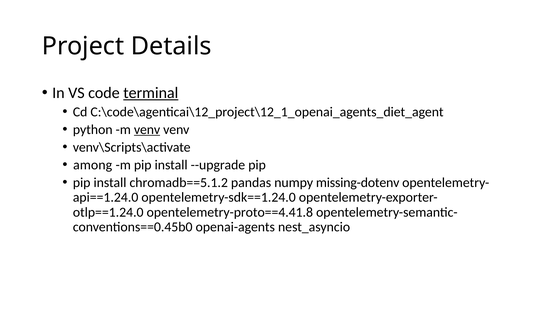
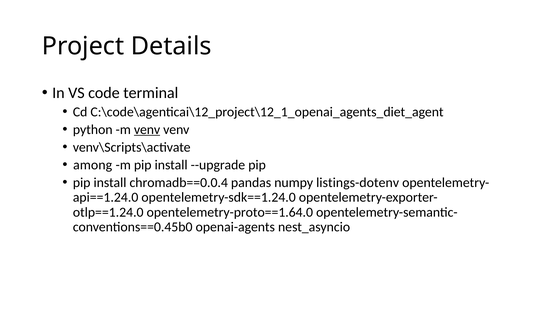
terminal underline: present -> none (151, 93)
chromadb==5.1.2: chromadb==5.1.2 -> chromadb==0.0.4 (179, 183)
missing-dotenv: missing-dotenv -> listings-dotenv (358, 183)
opentelemetry-proto==4.41.8: opentelemetry-proto==4.41.8 -> opentelemetry-proto==1.64.0 (230, 212)
